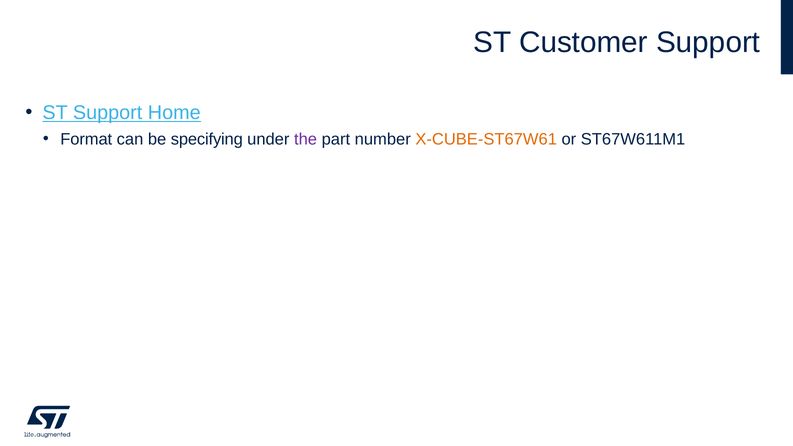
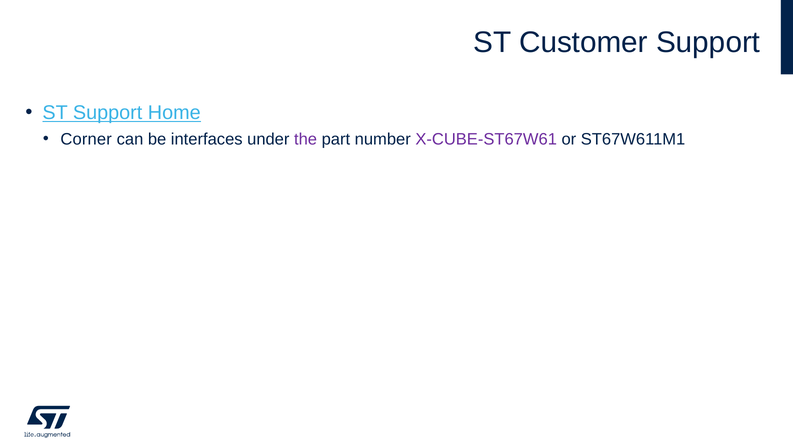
Format: Format -> Corner (86, 139)
specifying: specifying -> interfaces (207, 139)
X-CUBE-ST67W61 colour: orange -> purple (486, 139)
